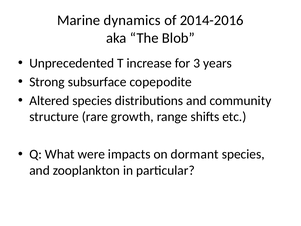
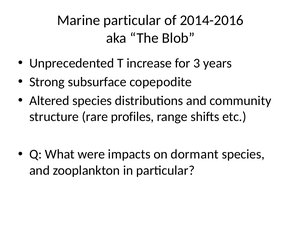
Marine dynamics: dynamics -> particular (132, 20)
growth: growth -> profiles (132, 117)
